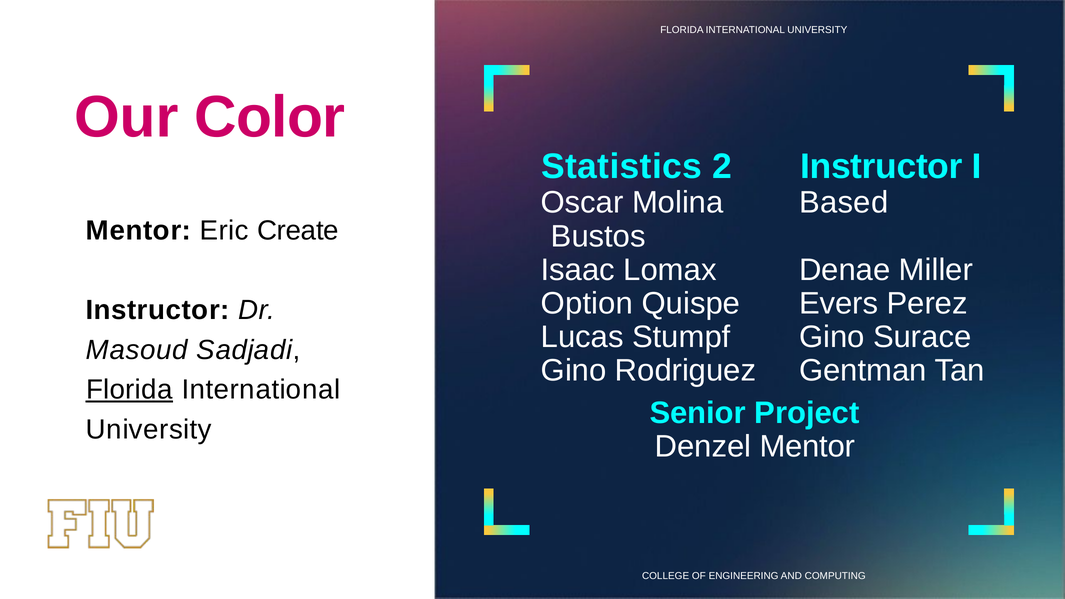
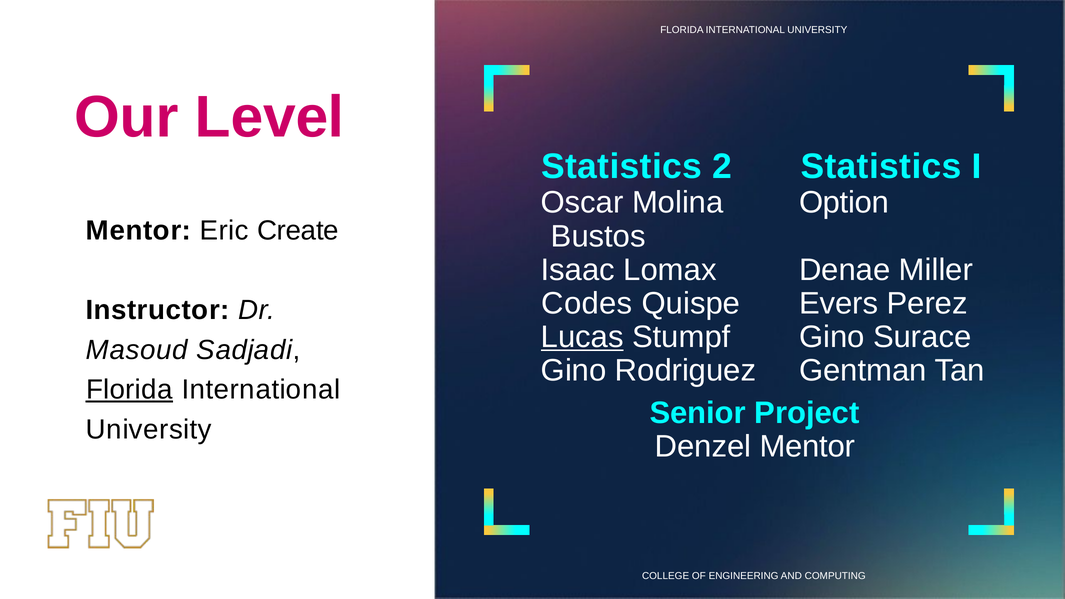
Color: Color -> Level (270, 117)
2 Instructor: Instructor -> Statistics (881, 167)
Based: Based -> Option (844, 203)
Option: Option -> Codes (587, 303)
Lucas underline: none -> present (582, 337)
